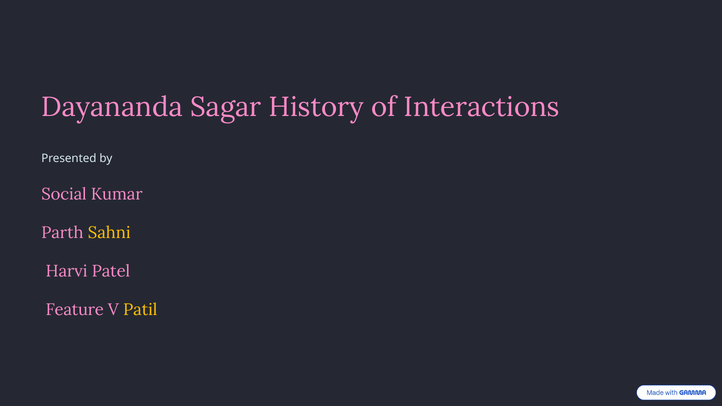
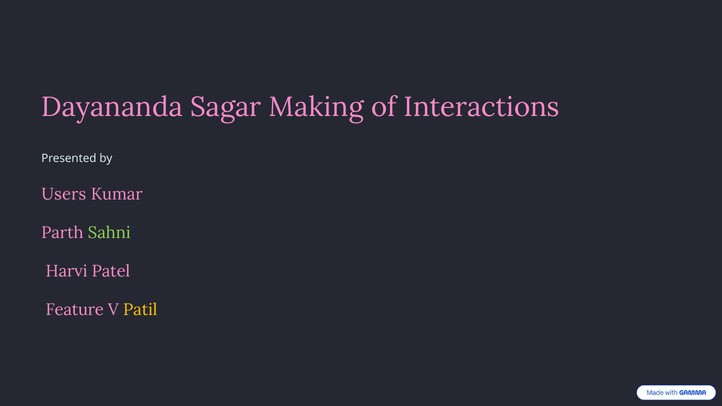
History: History -> Making (316, 107)
Social: Social -> Users (64, 194)
Sahni colour: yellow -> light green (109, 233)
